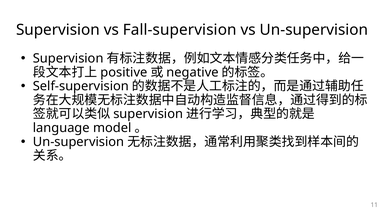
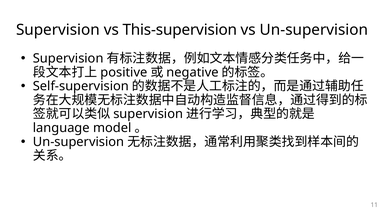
Fall-supervision: Fall-supervision -> This-supervision (180, 30)
